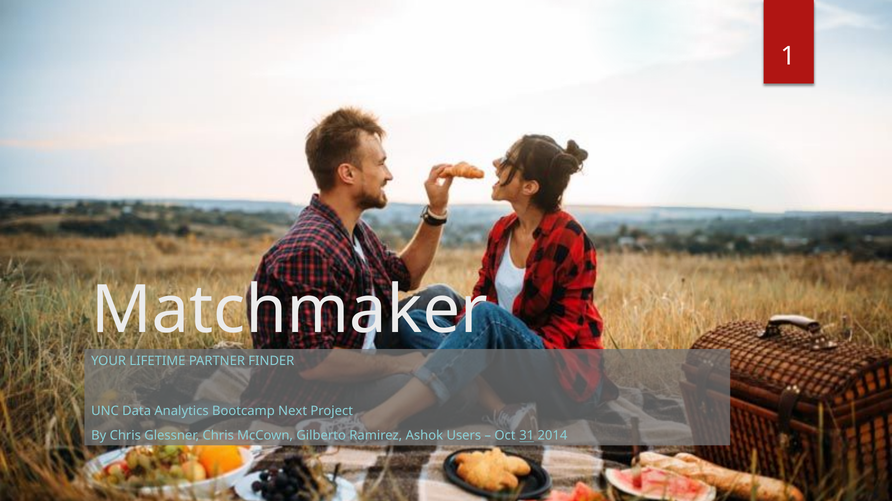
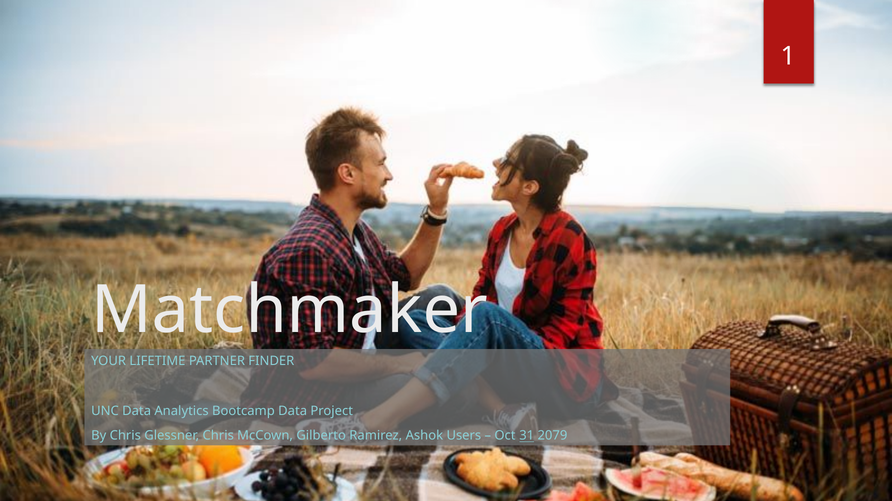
Bootcamp Next: Next -> Data (293, 411)
2014: 2014 -> 2079 (552, 436)
